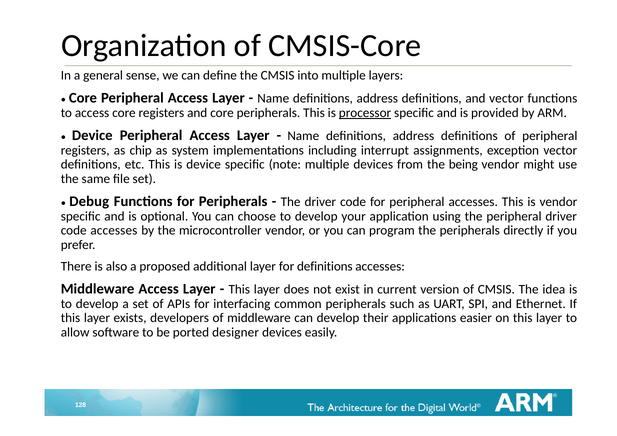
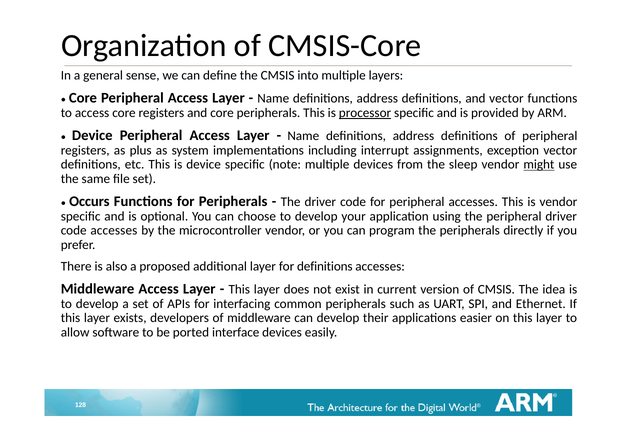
chip: chip -> plus (141, 150)
being: being -> sleep (463, 165)
might underline: none -> present (539, 165)
Debug: Debug -> Occurs (89, 201)
designer: designer -> interface (236, 332)
